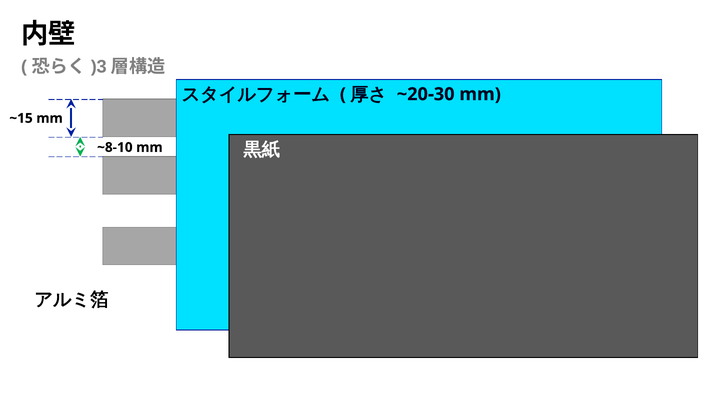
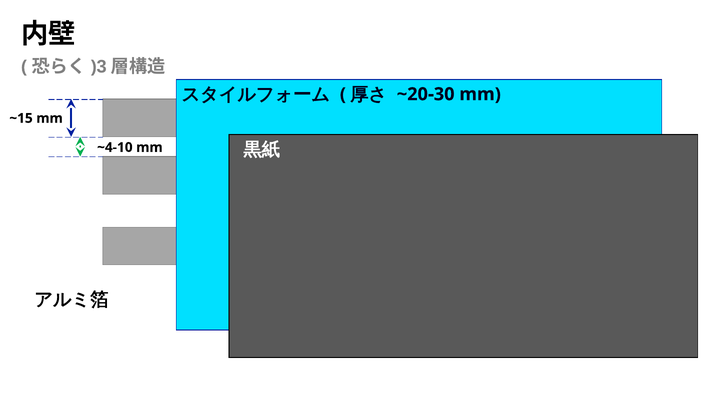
~8-10: ~8-10 -> ~4-10 (115, 147)
